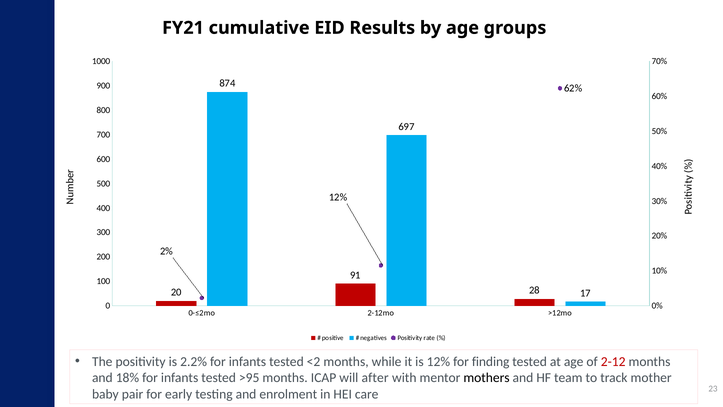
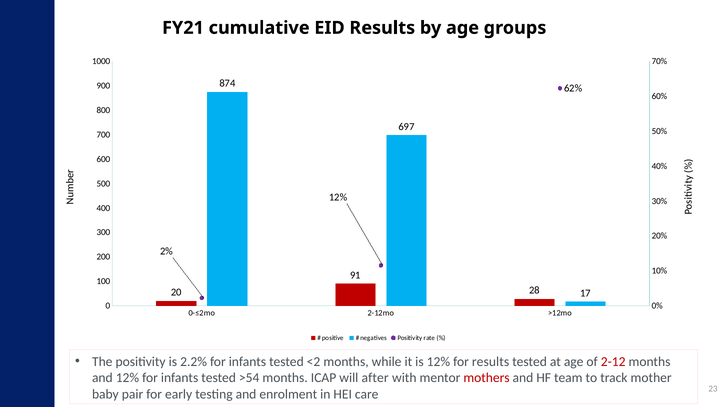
for finding: finding -> results (491, 361)
and 18%: 18% -> 12% (127, 378)
>95: >95 -> >54 (249, 378)
mothers colour: black -> red (487, 378)
